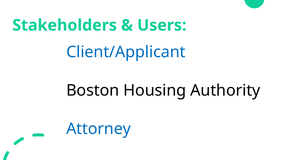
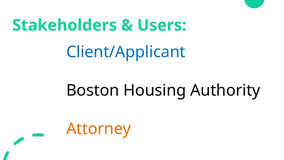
Attorney colour: blue -> orange (99, 129)
